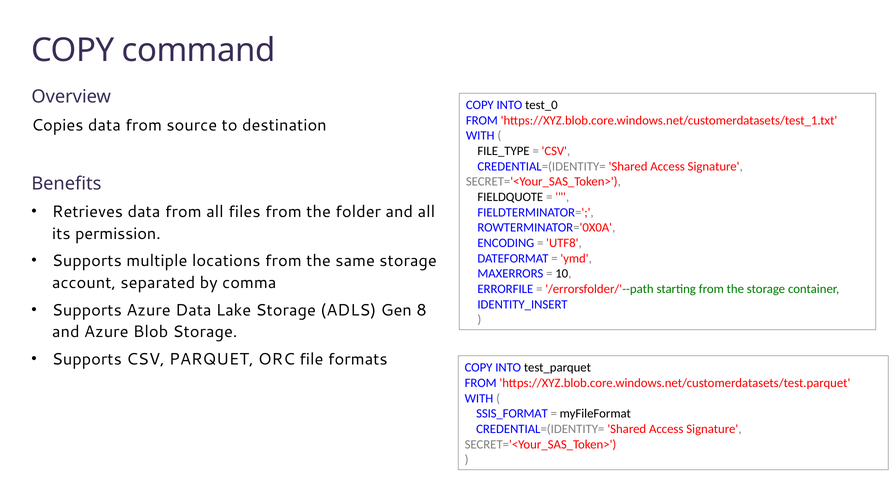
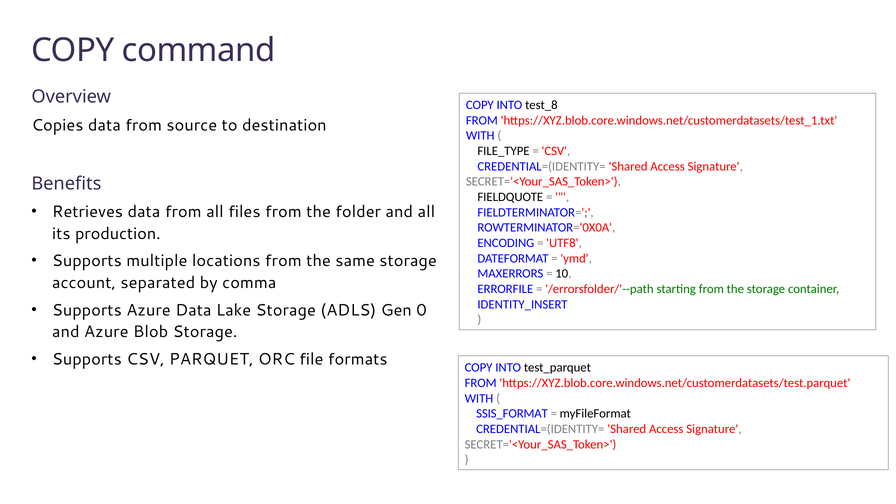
test_0: test_0 -> test_8 (541, 105)
permission: permission -> production (118, 234)
8: 8 -> 0 (422, 310)
